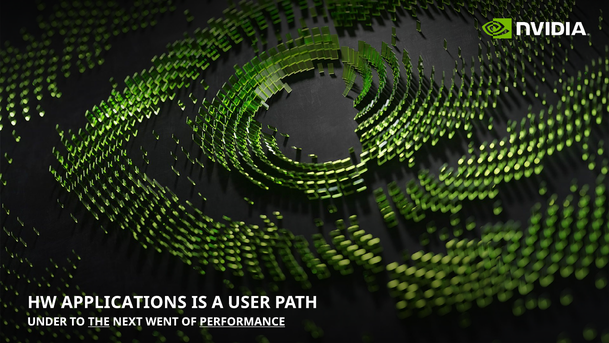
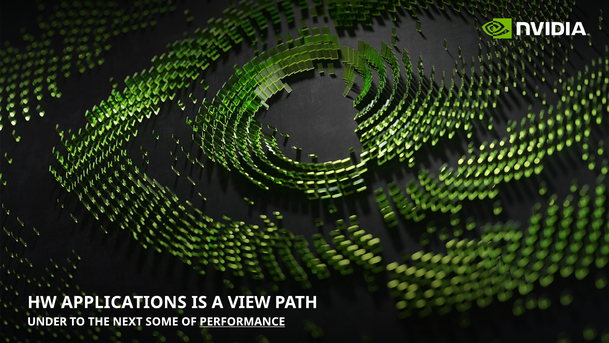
USER: USER -> VIEW (249, 302)
THE underline: present -> none (99, 321)
WENT: WENT -> SOME (162, 321)
